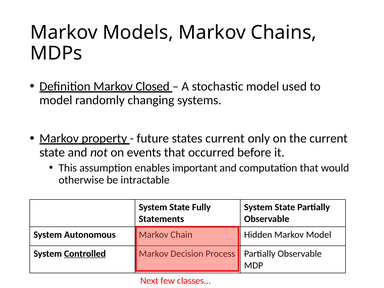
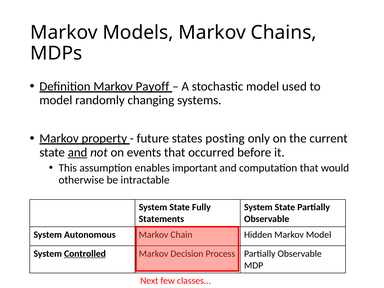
Closed: Closed -> Payoff (152, 86)
states current: current -> posting (225, 138)
and underline: none -> present (78, 152)
